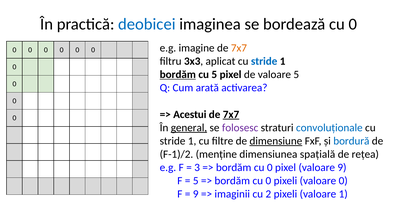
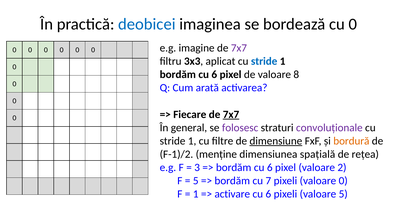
7x7 colour: orange -> purple (239, 48)
bordăm underline: present -> none (178, 75)
5: 5 -> 6 (214, 75)
valoare 5: 5 -> 8 (296, 75)
Acestui: Acestui -> Fiecare (190, 115)
general underline: present -> none (189, 128)
convoluționale colour: blue -> purple (329, 128)
bordură colour: blue -> orange (351, 141)
0: 0 -> 6 (270, 168)
valoare 9: 9 -> 2 (342, 168)
0: 0 -> 7 (268, 181)
9: 9 -> 1 (196, 194)
imaginii: imaginii -> activare (232, 194)
2: 2 -> 6 (268, 194)
valoare 1: 1 -> 5 (343, 194)
